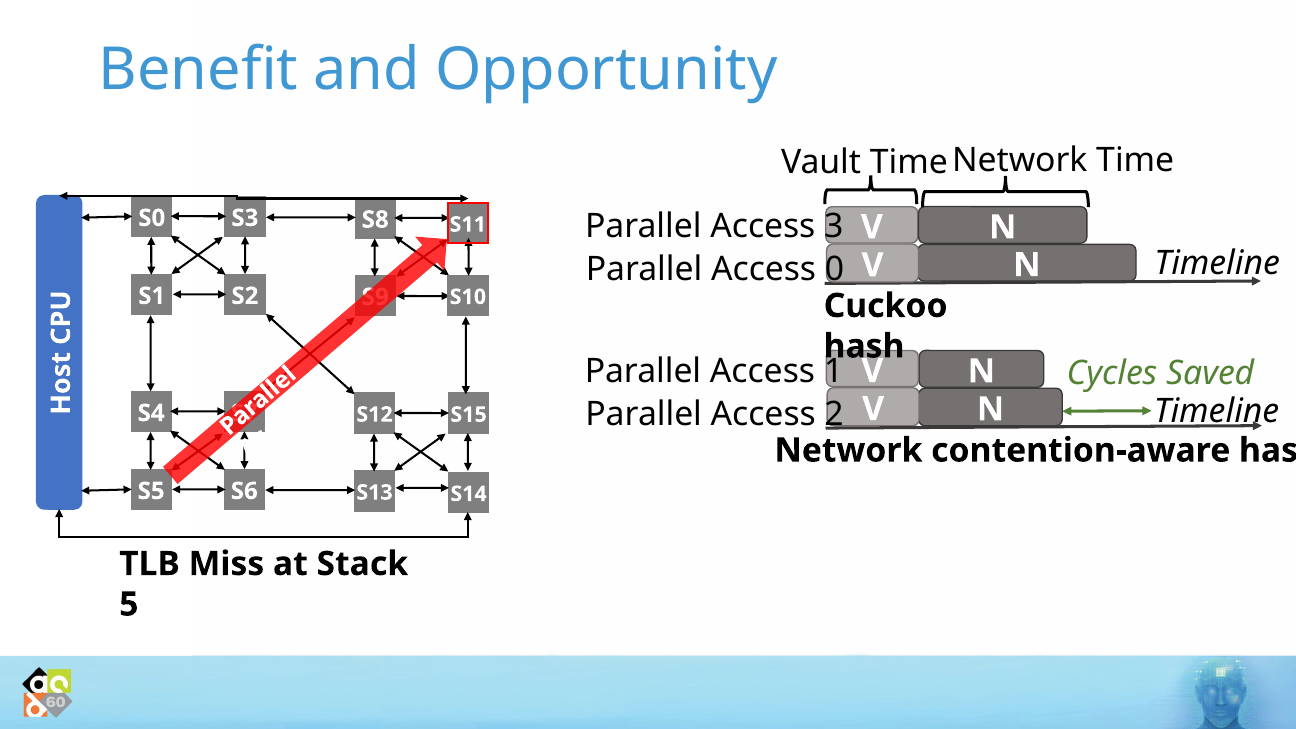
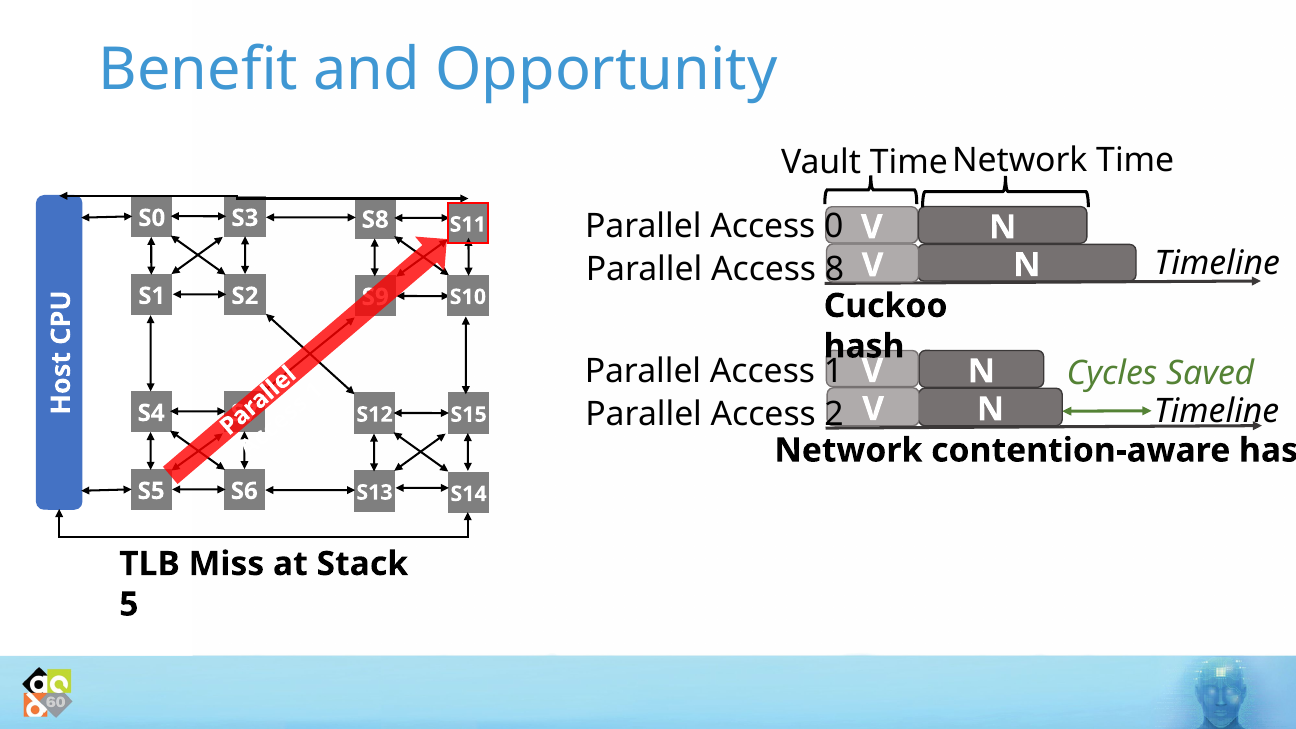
3: 3 -> 0 (834, 227)
0: 0 -> 8 (835, 269)
